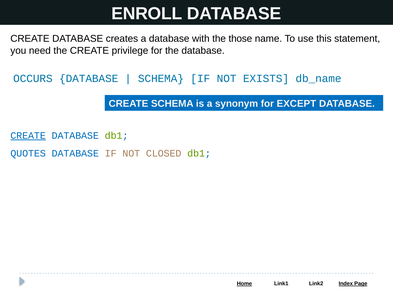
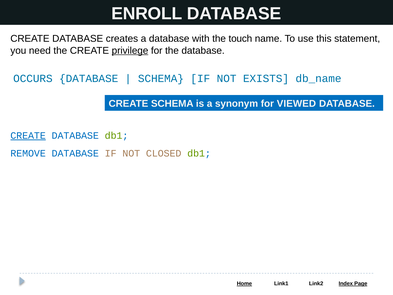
those: those -> touch (240, 39)
privilege underline: none -> present (130, 51)
EXCEPT: EXCEPT -> VIEWED (296, 103)
QUOTES: QUOTES -> REMOVE (28, 153)
